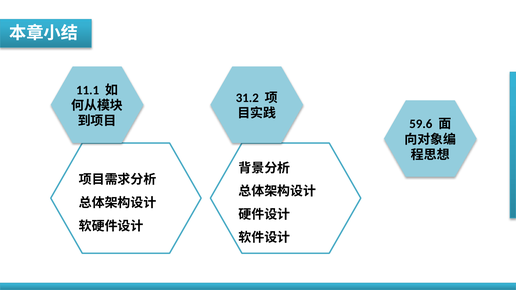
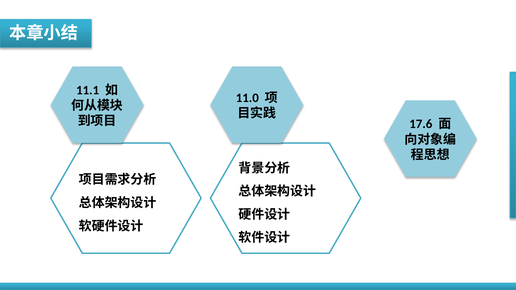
31.2: 31.2 -> 11.0 (247, 98)
59.6: 59.6 -> 17.6 (421, 124)
